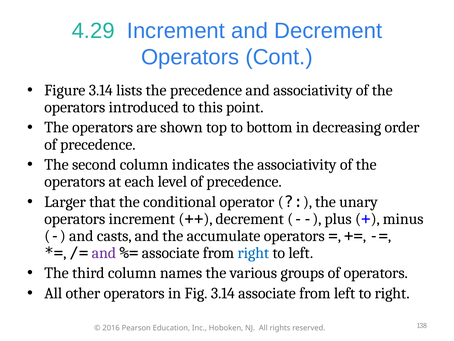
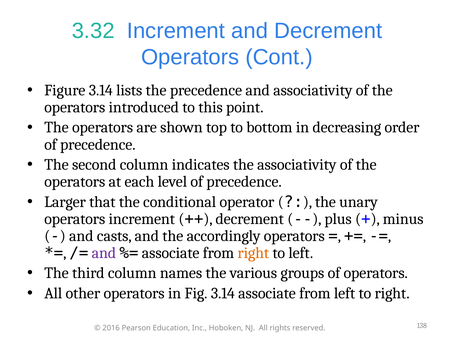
4.29: 4.29 -> 3.32 (93, 31)
accumulate: accumulate -> accordingly (224, 236)
right colour: blue -> orange (253, 253)
